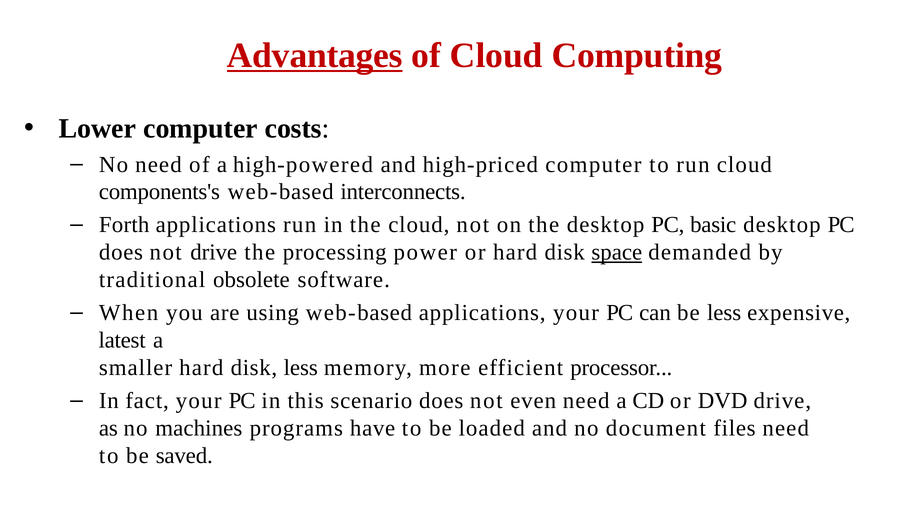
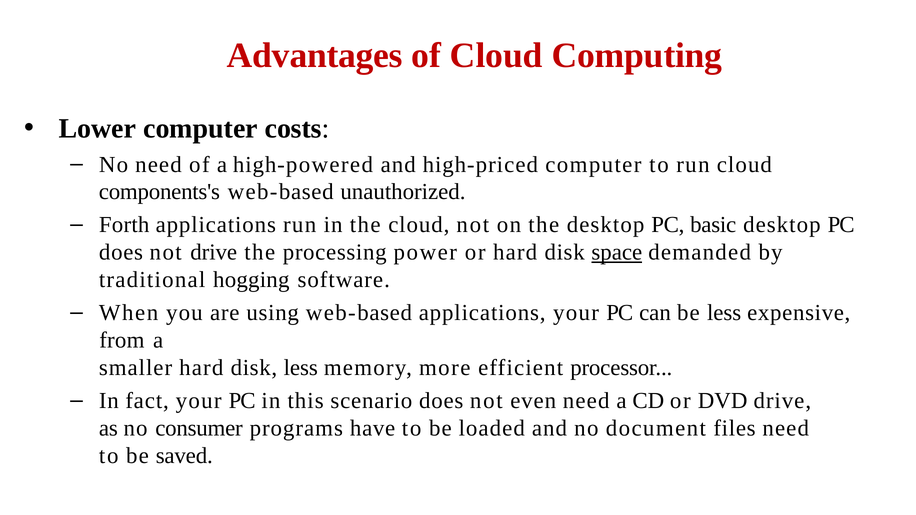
Advantages underline: present -> none (315, 56)
interconnects: interconnects -> unauthorized (403, 192)
obsolete: obsolete -> hogging (251, 280)
latest: latest -> from (122, 340)
machines: machines -> consumer (199, 428)
